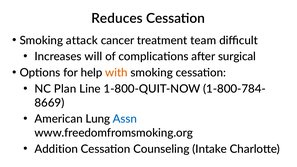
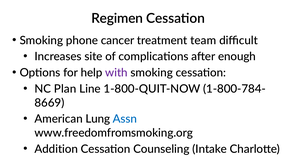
Reduces: Reduces -> Regimen (117, 18)
attack: attack -> phone (82, 40)
will: will -> site (93, 57)
surgical: surgical -> enough (237, 57)
with colour: orange -> purple (116, 73)
